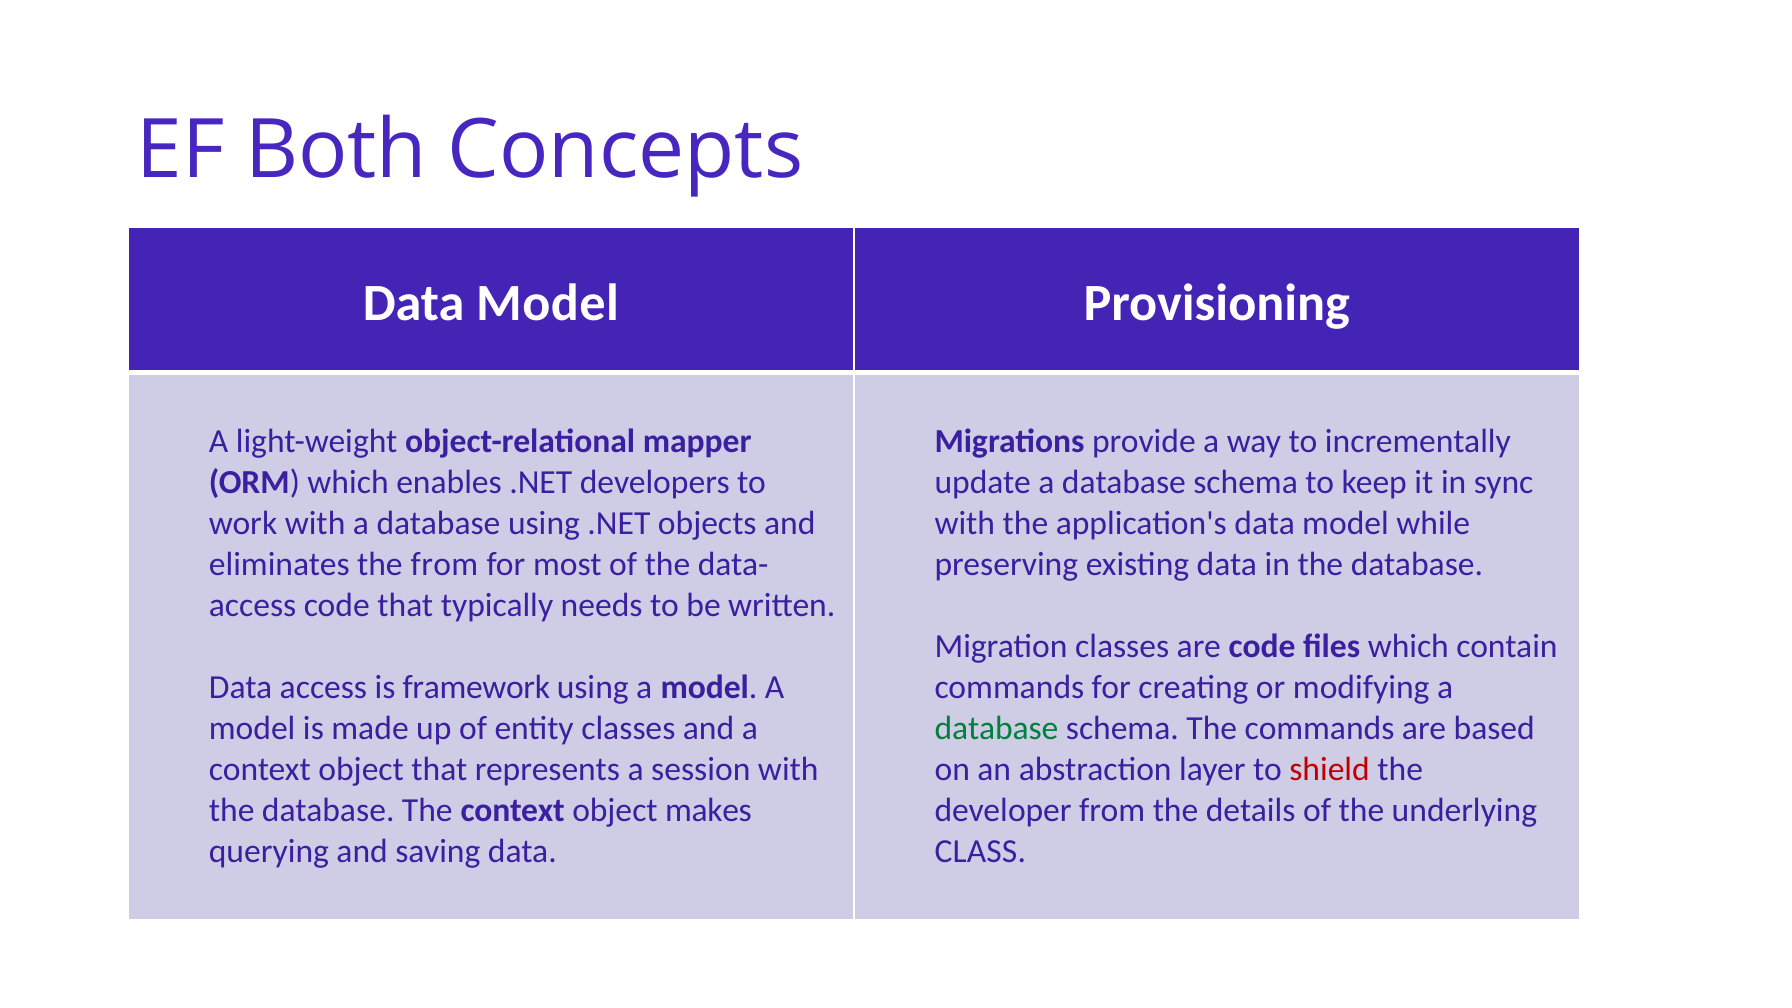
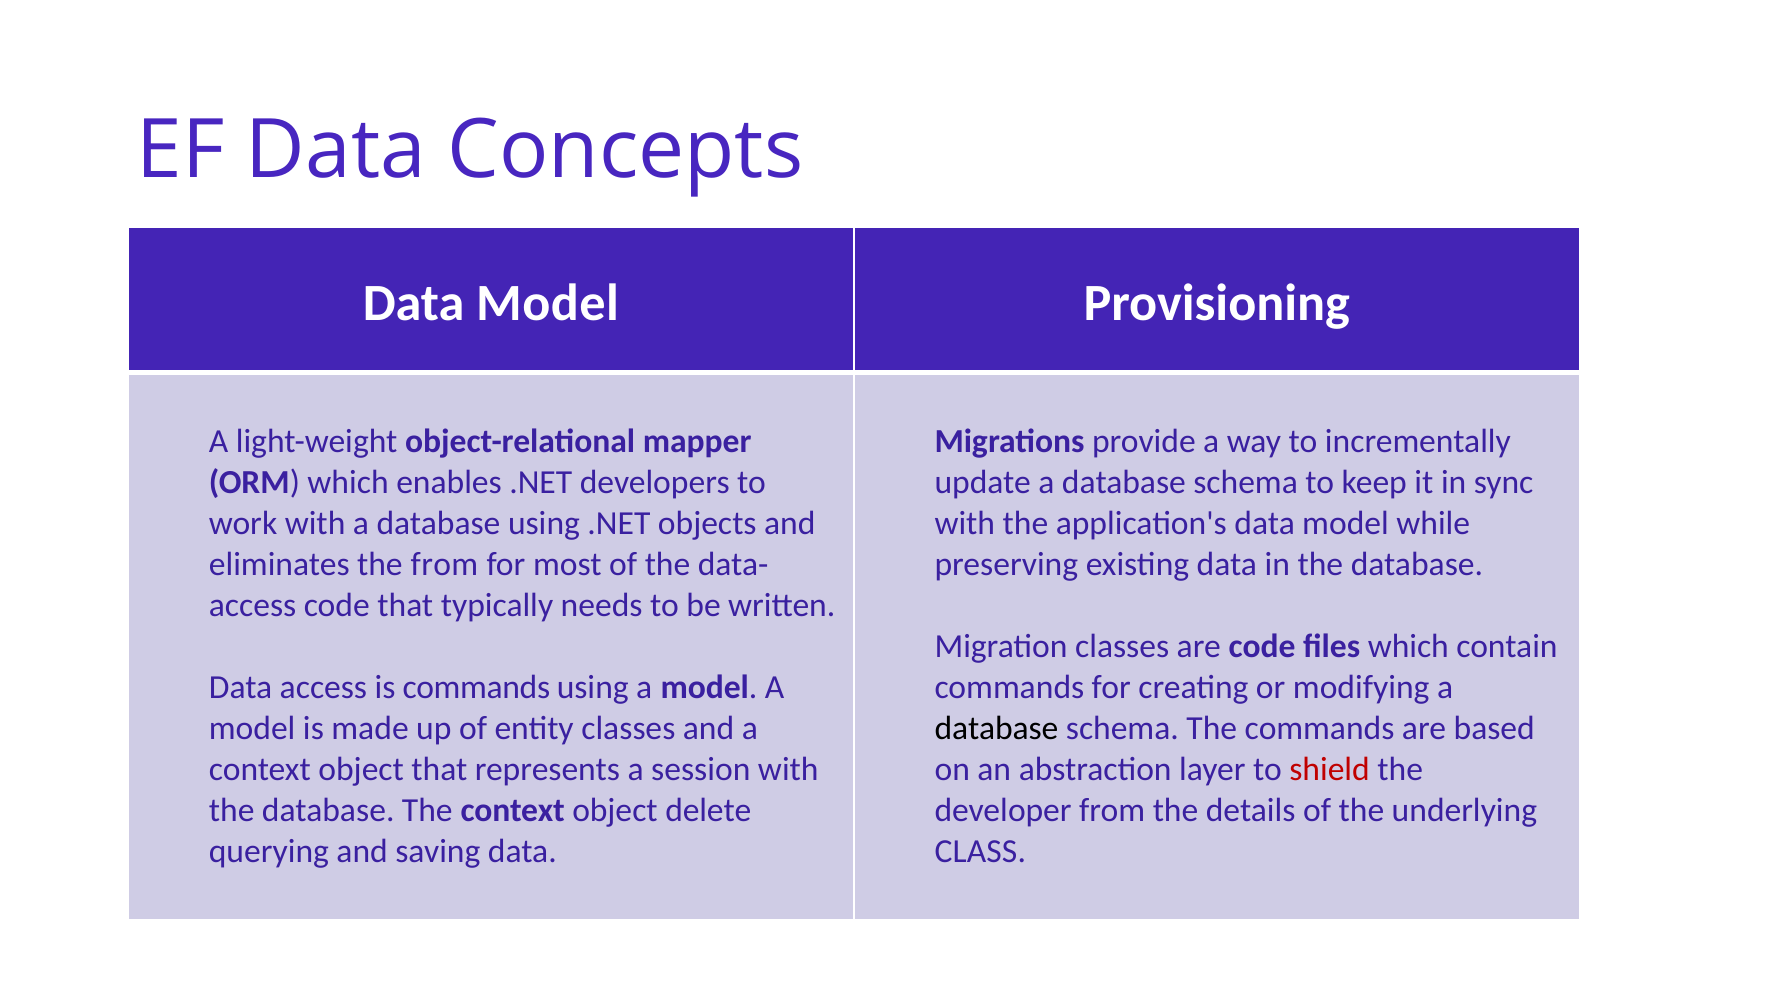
EF Both: Both -> Data (336, 151)
is framework: framework -> commands (476, 687)
database colour: green -> black (996, 728)
makes: makes -> delete (708, 810)
